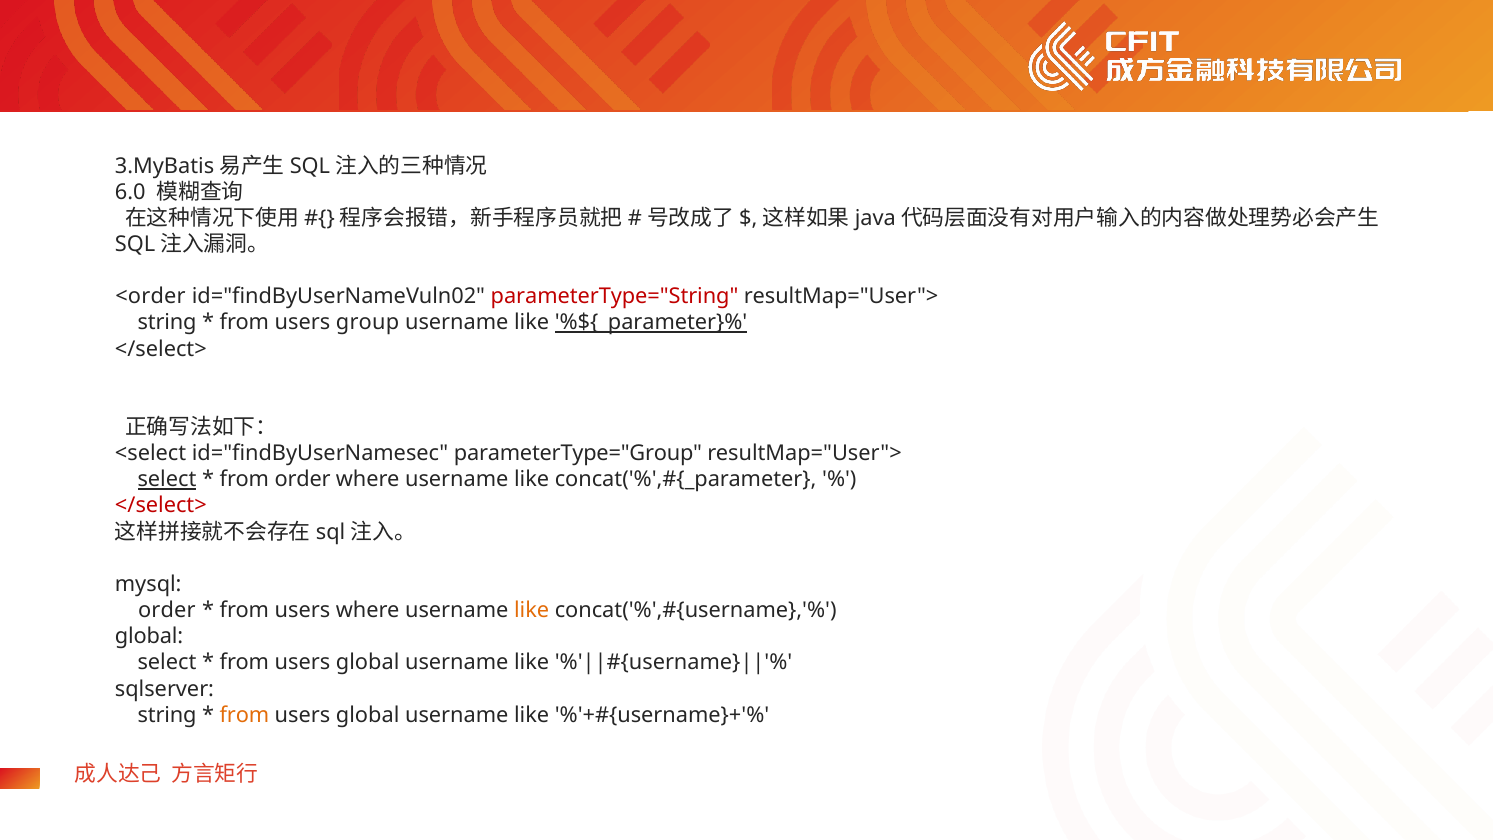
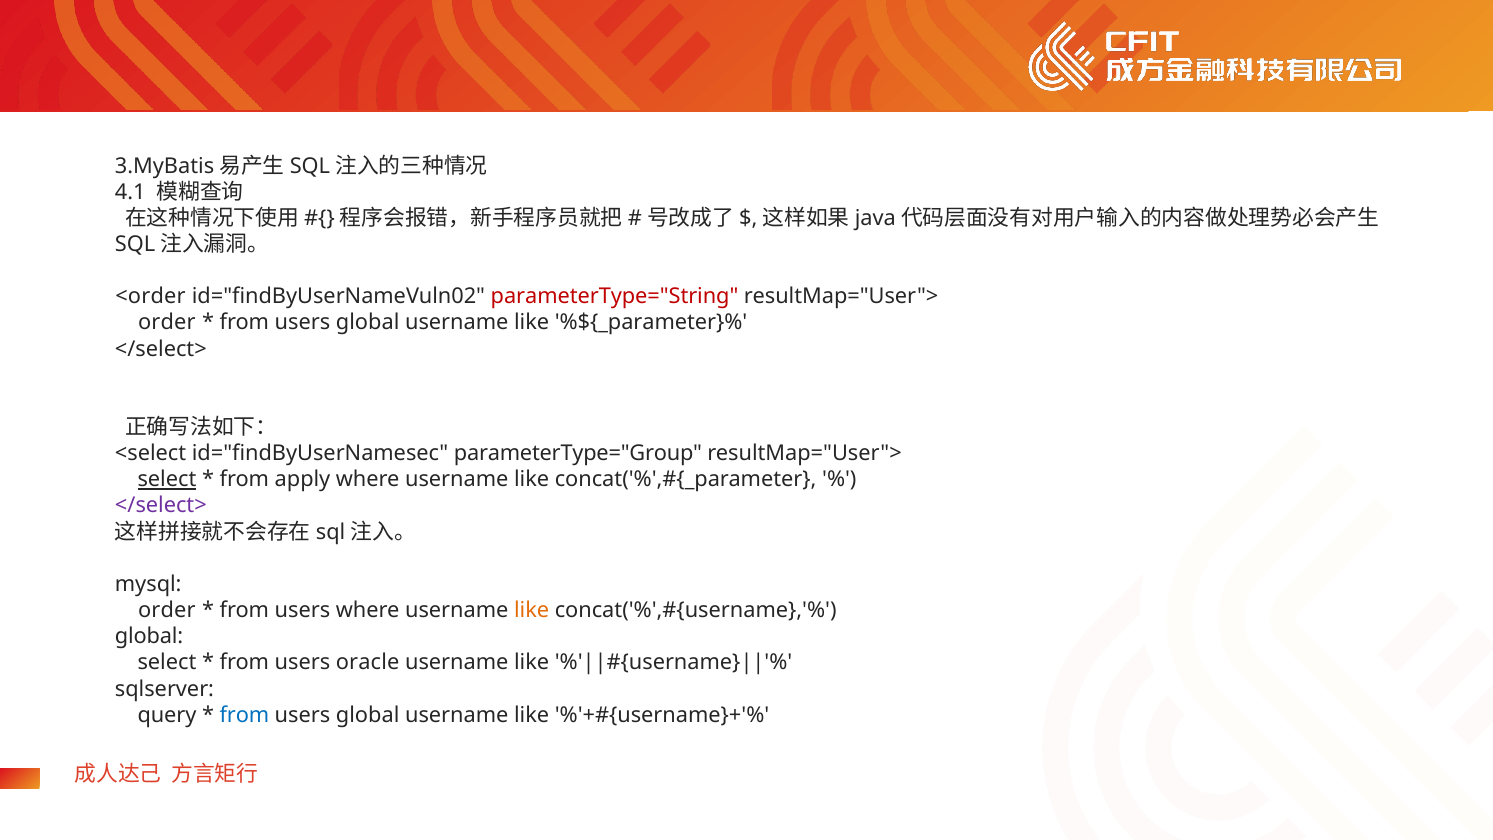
6.0: 6.0 -> 4.1 (130, 192)
string: string -> order (167, 323)
group: group -> global (368, 323)
%${_parameter}% underline: present -> none (651, 323)
from order: order -> apply (303, 480)
</select> colour: red -> purple (161, 506)
global: global -> oracle (368, 663)
string: string -> query (167, 715)
from colour: orange -> blue (244, 715)
